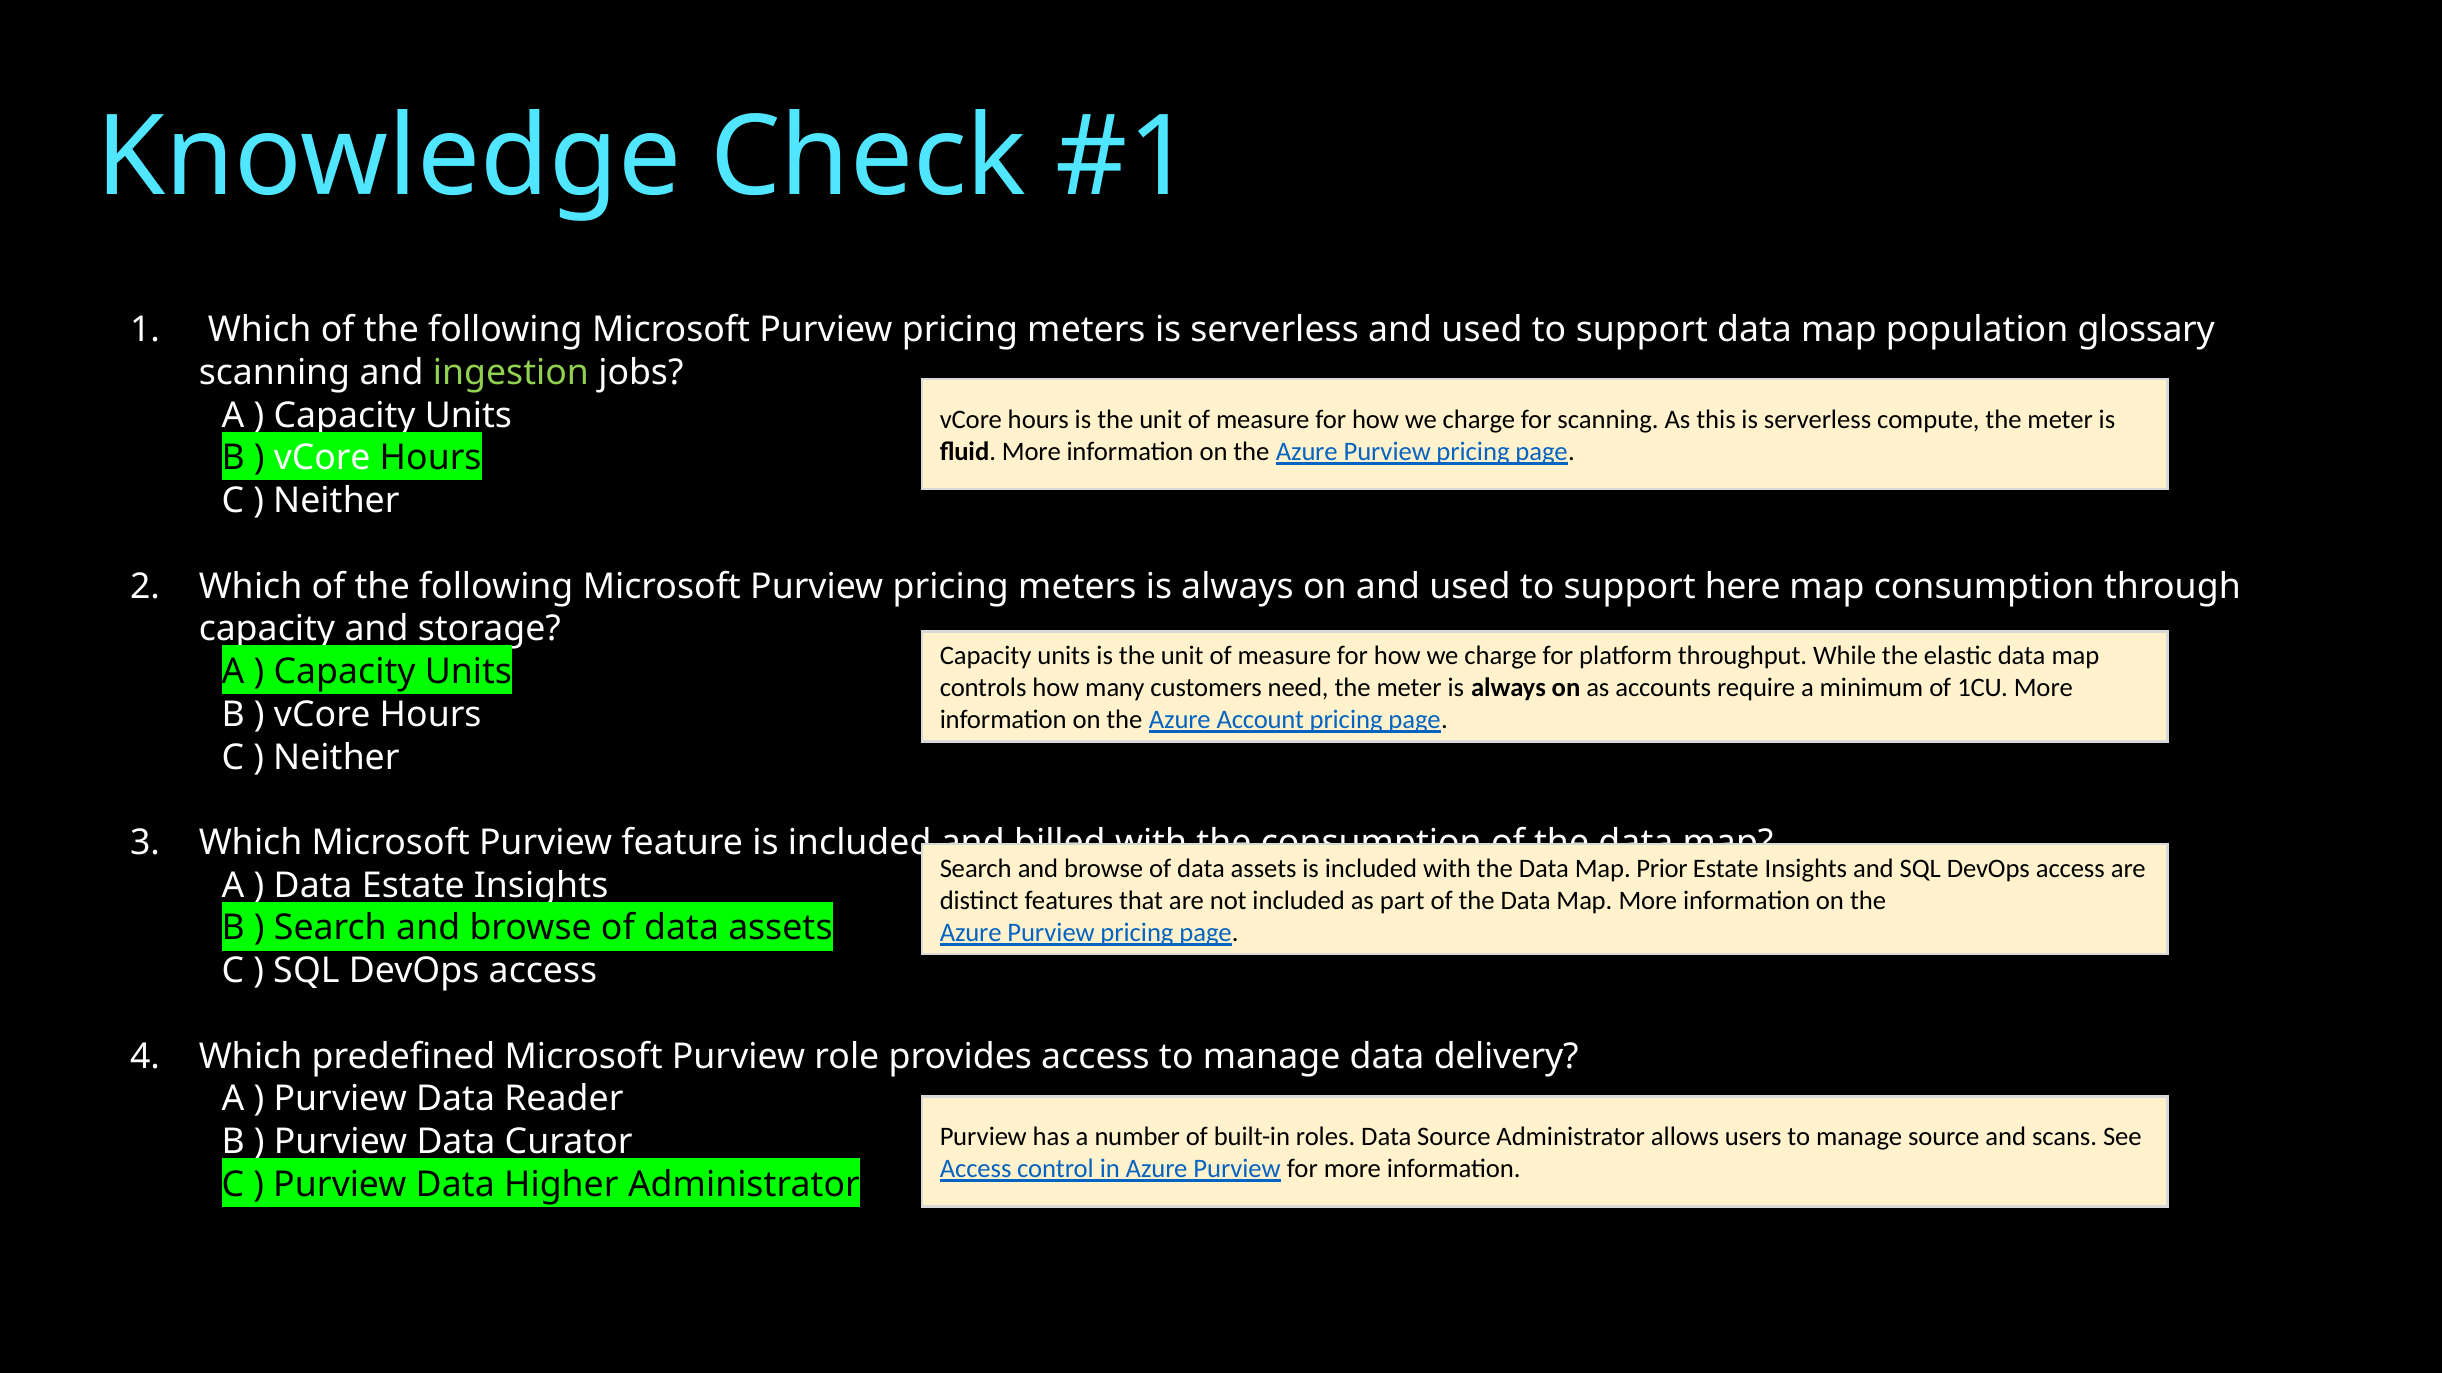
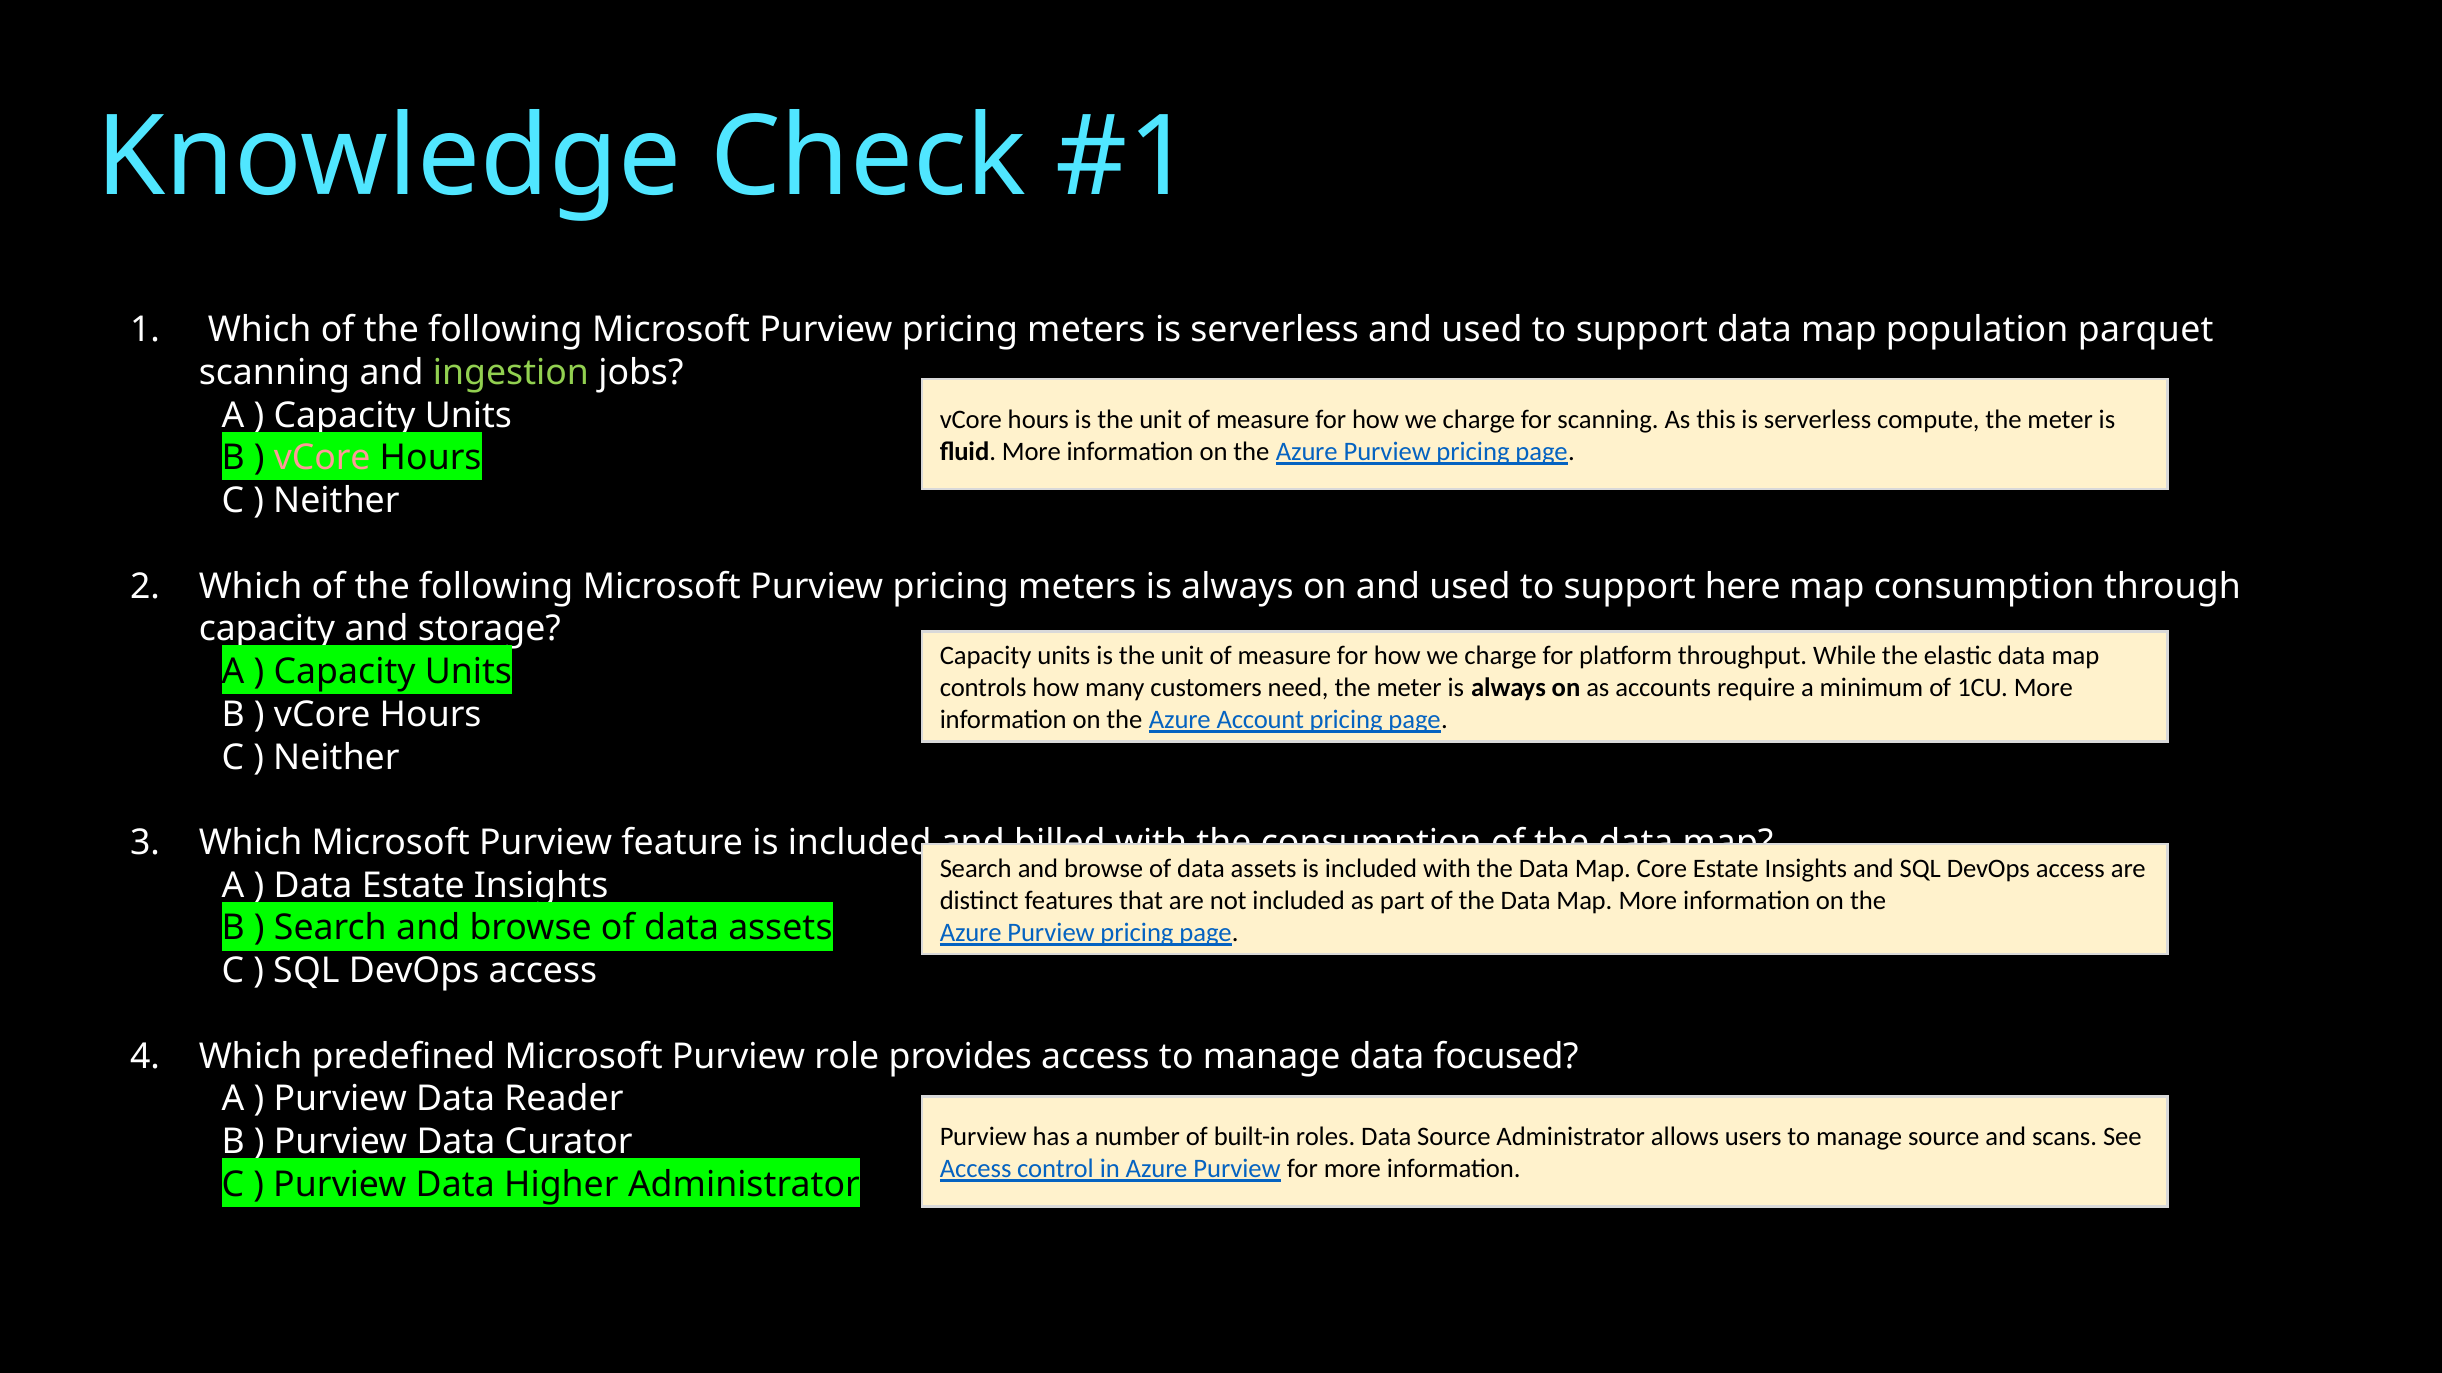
glossary: glossary -> parquet (2146, 330)
vCore colour: white -> pink (322, 458)
Prior: Prior -> Core (1662, 869)
delivery: delivery -> focused (1506, 1057)
